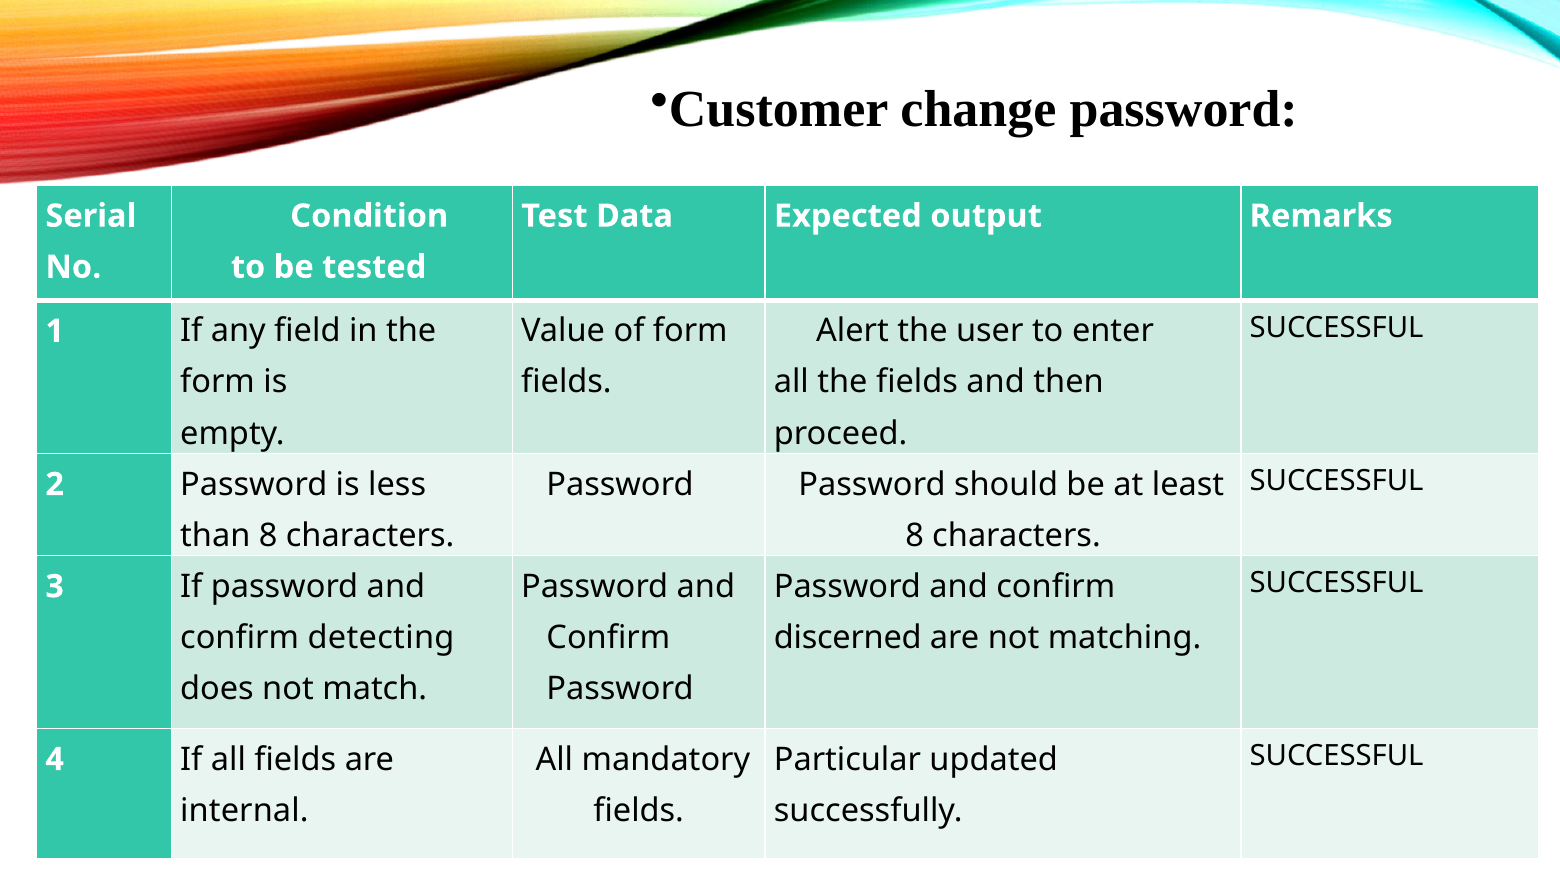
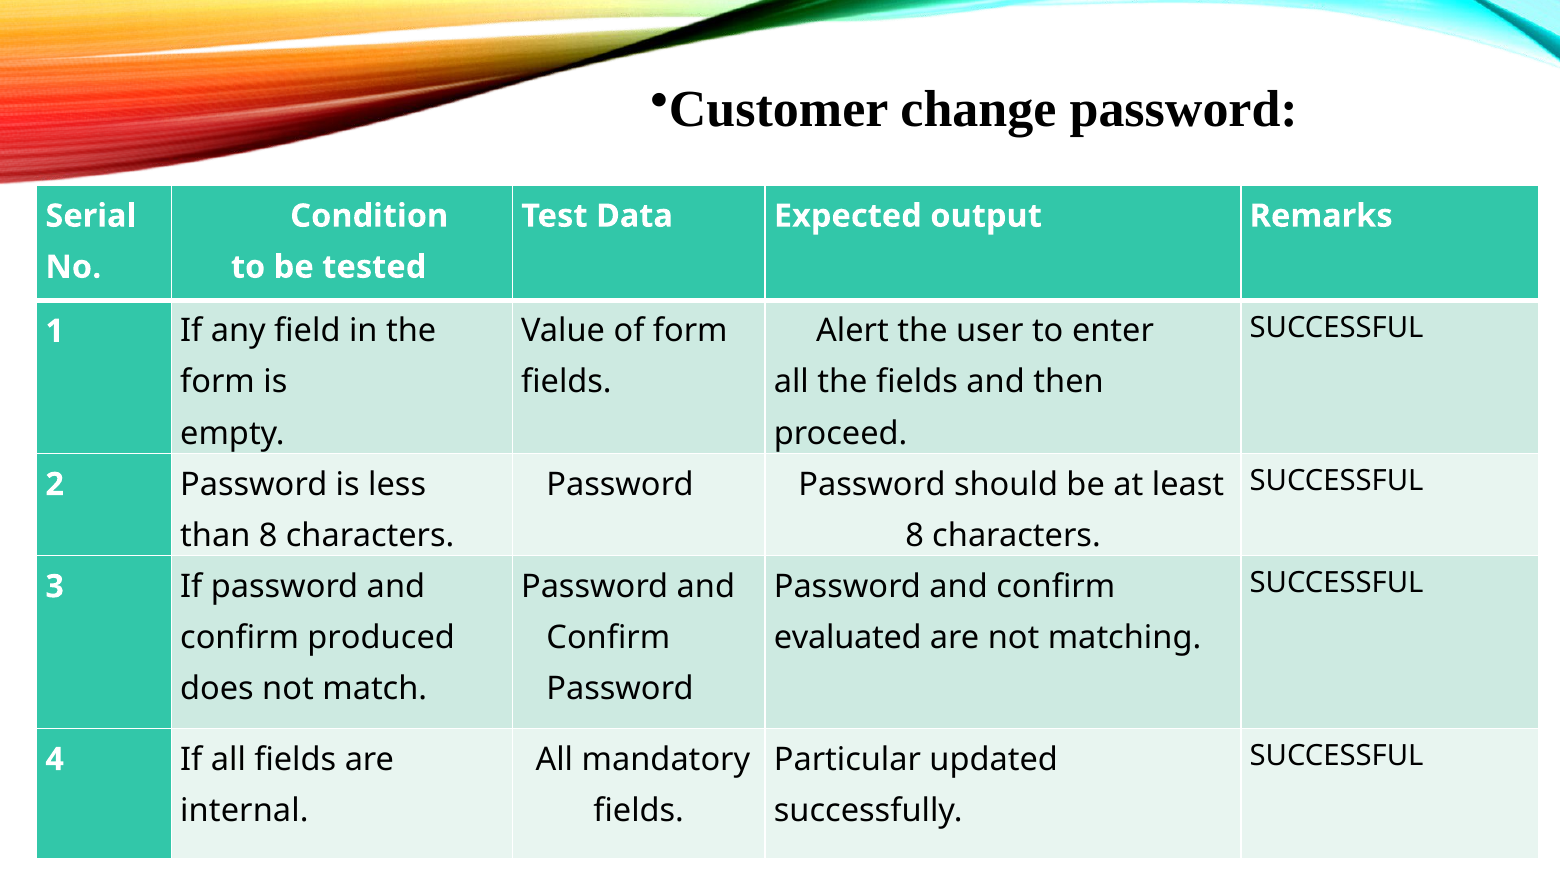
detecting: detecting -> produced (381, 638)
discerned: discerned -> evaluated (848, 638)
